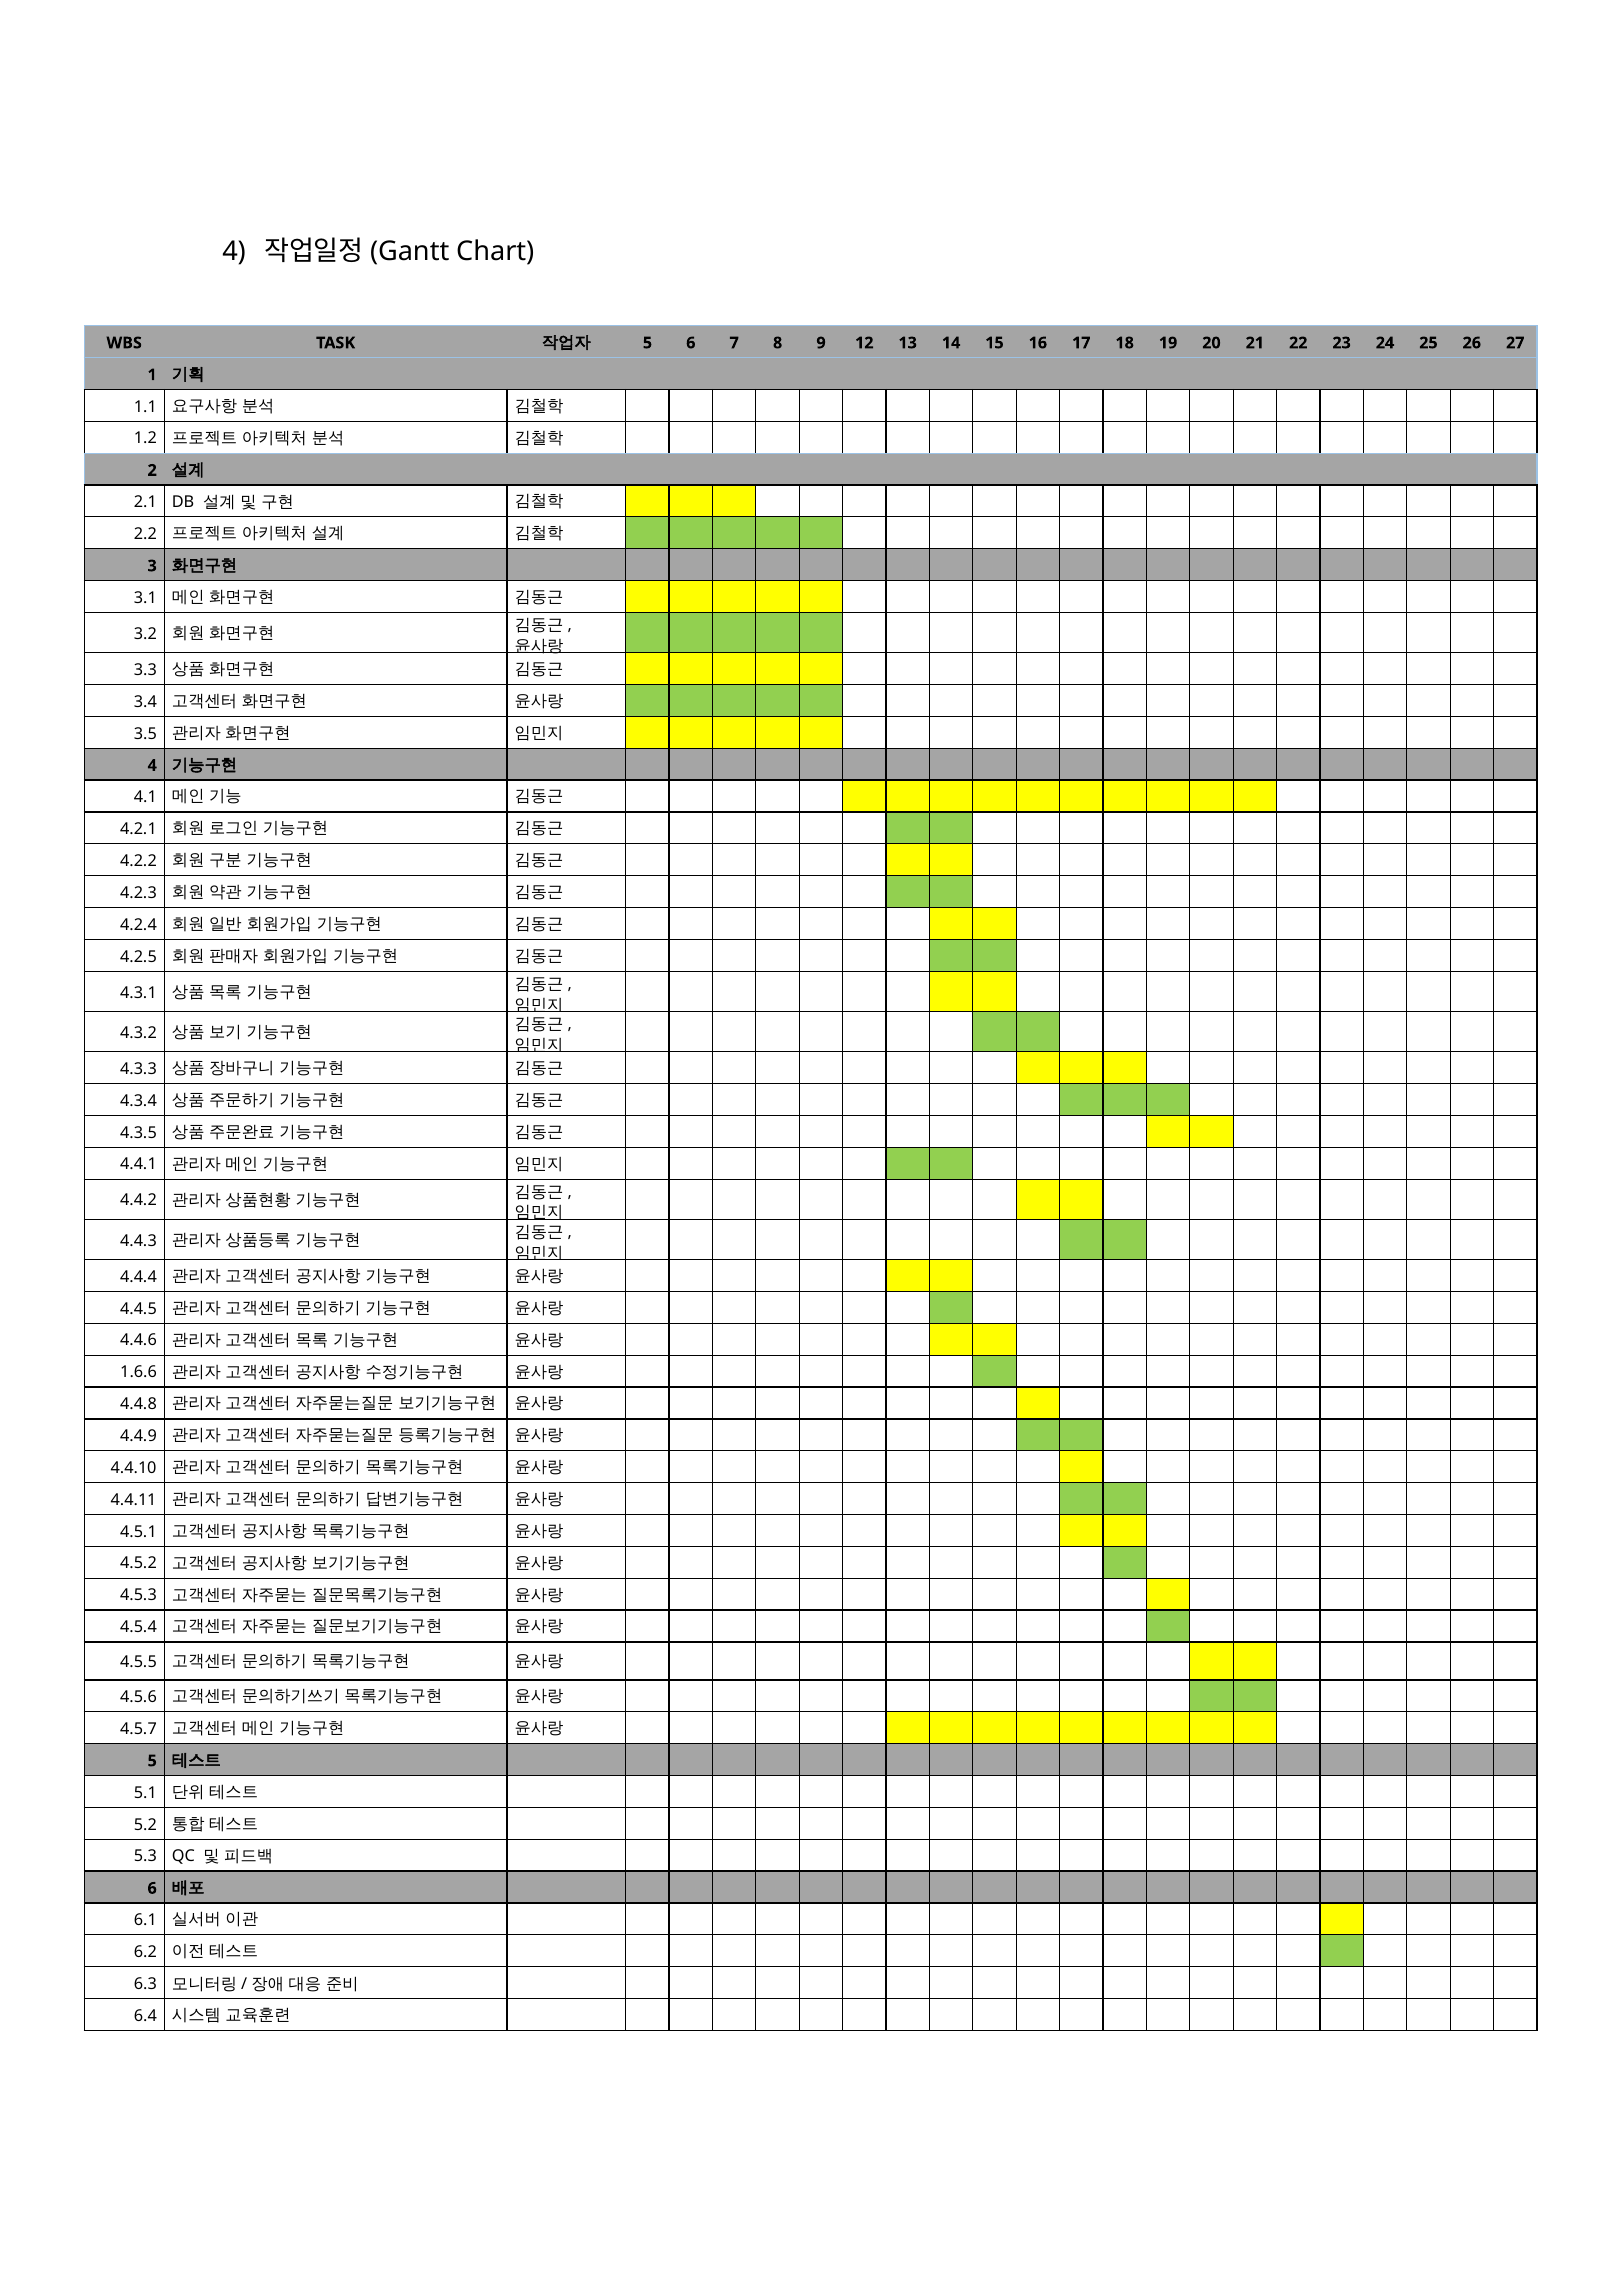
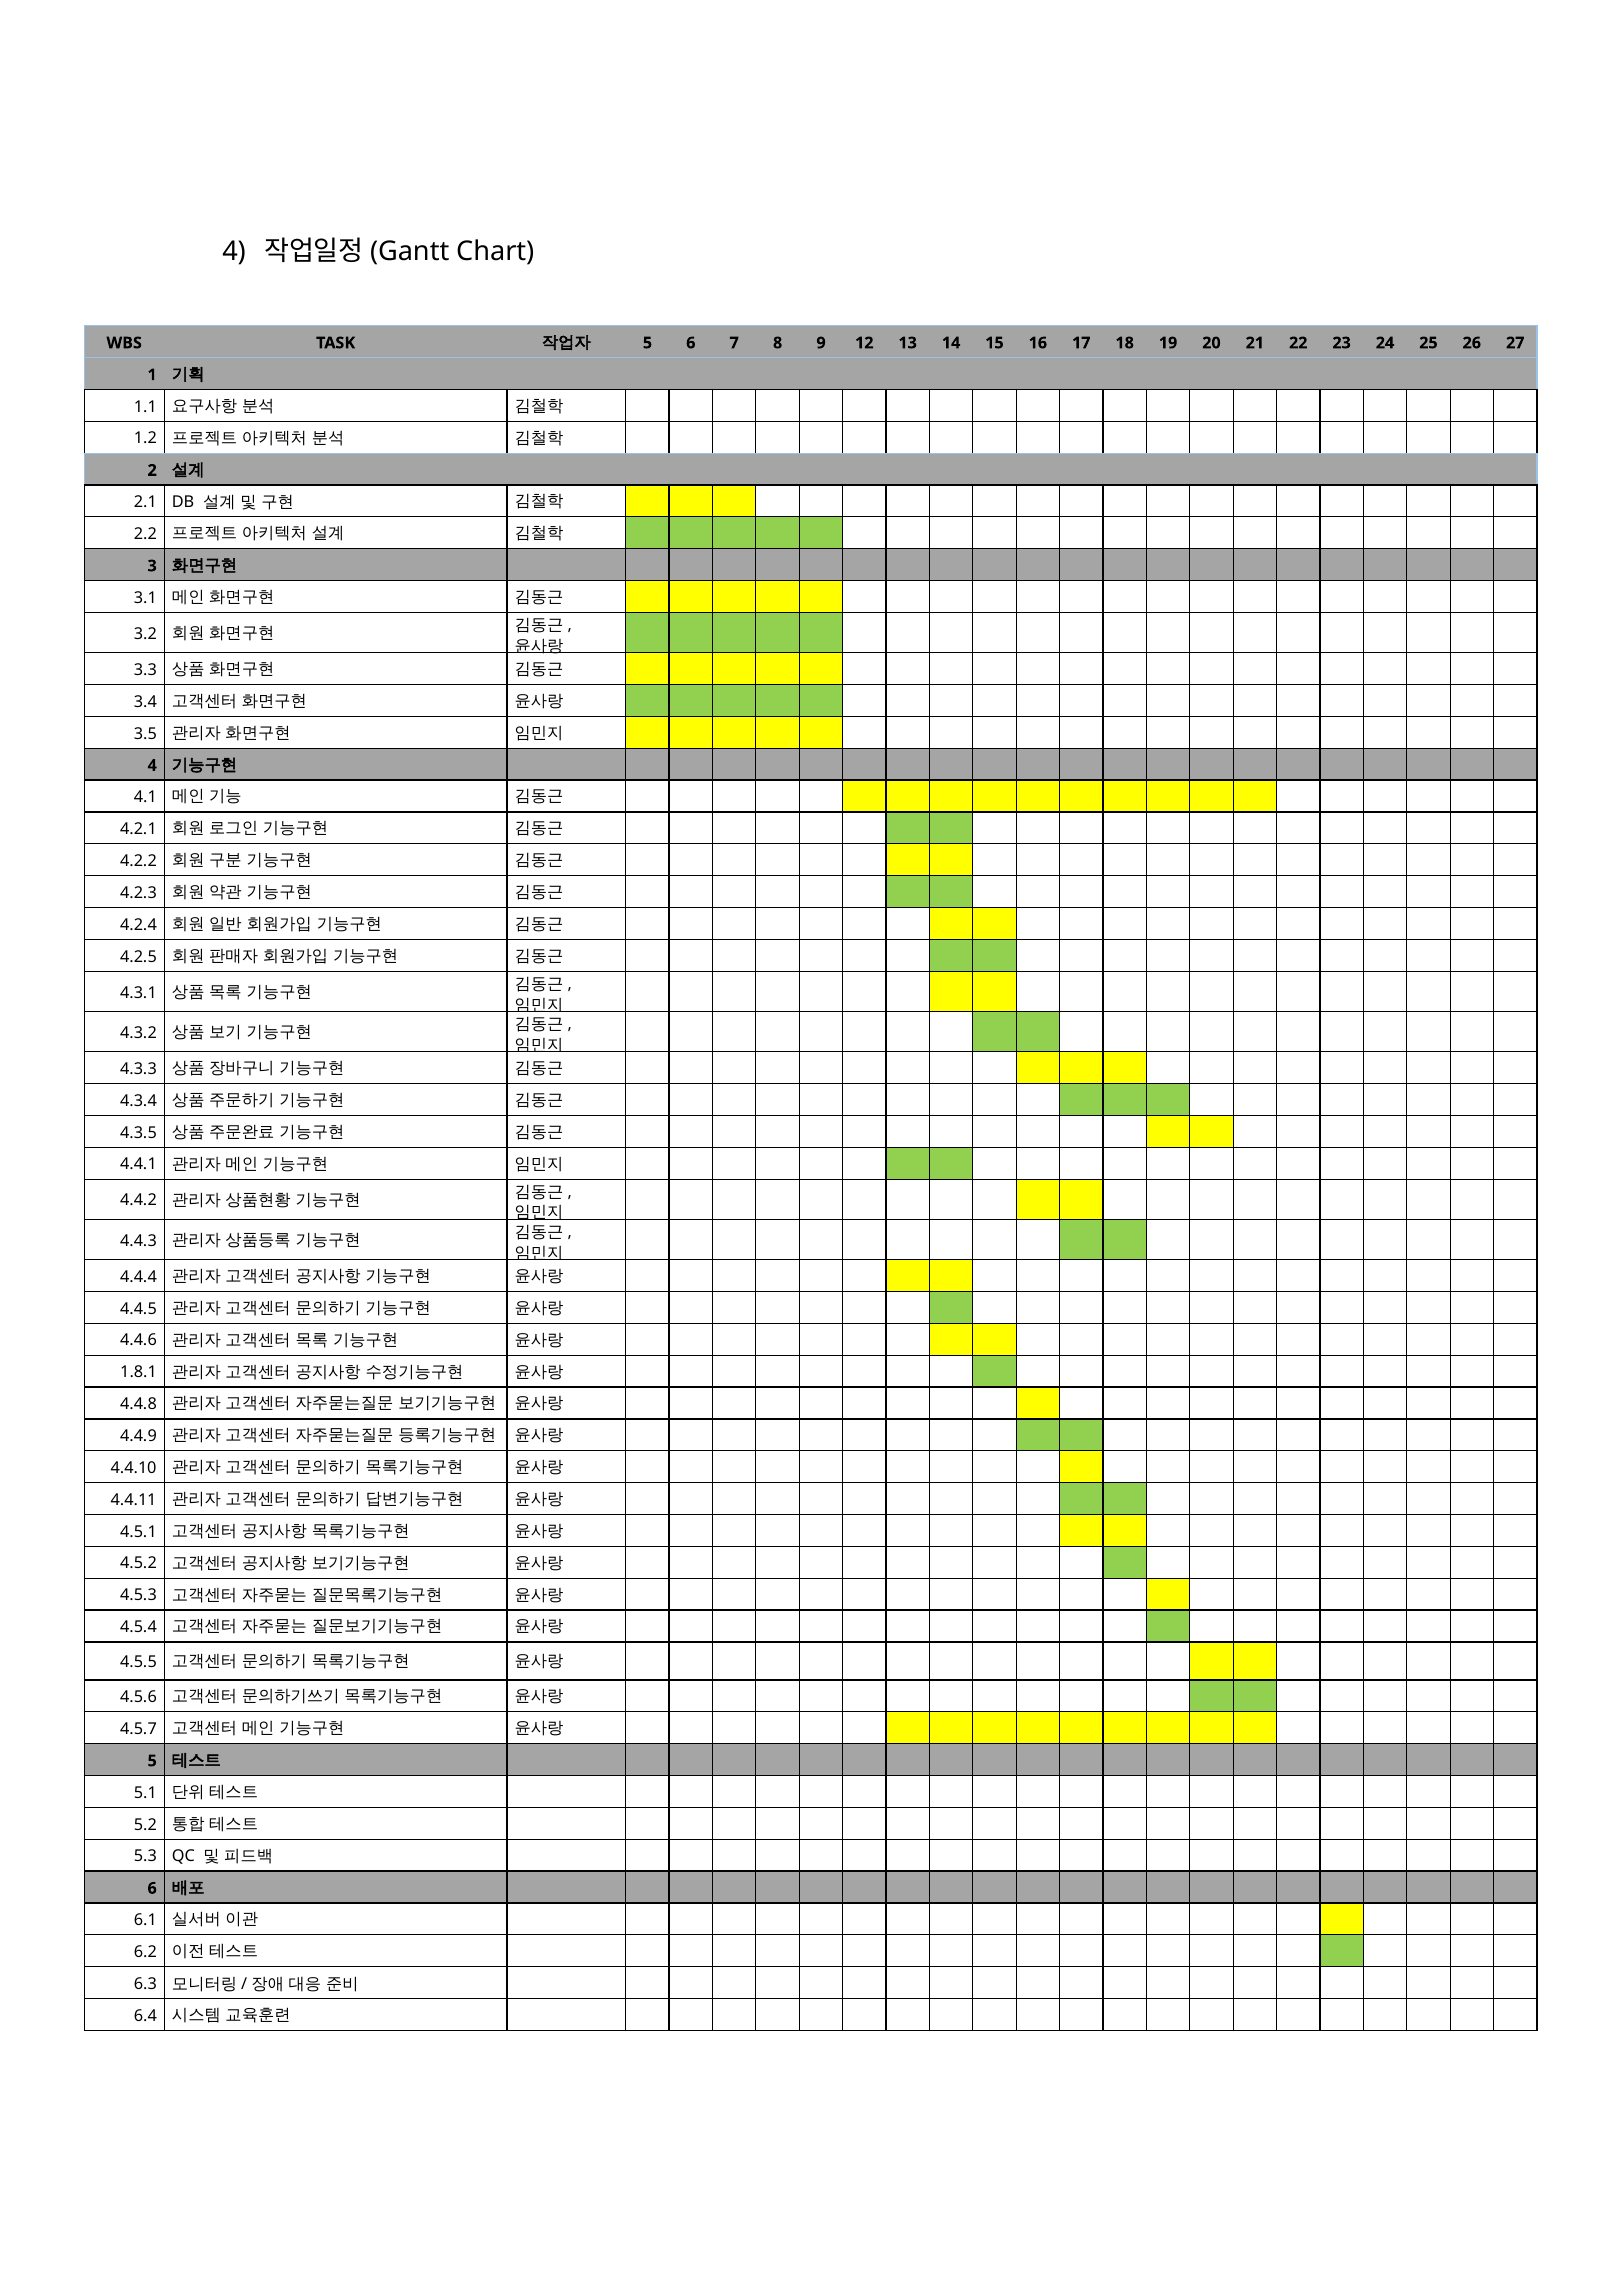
1.6.6: 1.6.6 -> 1.8.1 (139, 1372)
